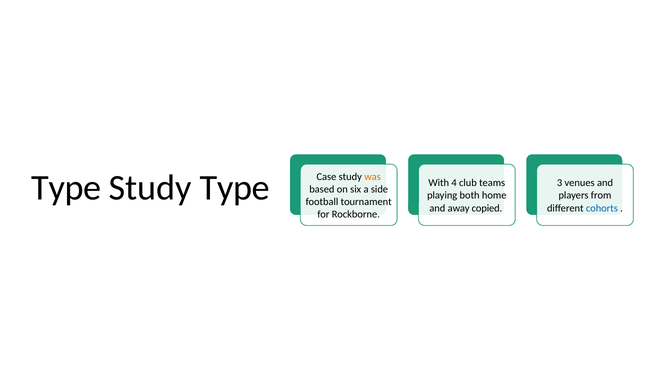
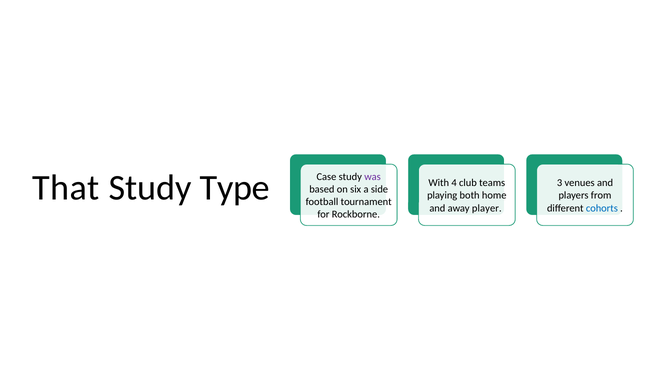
Type: Type -> That (66, 188)
was colour: orange -> purple (373, 177)
copied: copied -> player (487, 208)
